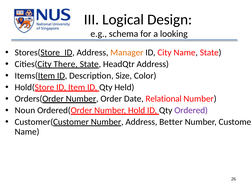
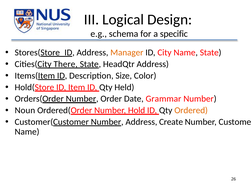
looking: looking -> specific (174, 34)
Relational: Relational -> Grammar (163, 99)
Ordered colour: purple -> orange (191, 111)
Better: Better -> Create (171, 122)
